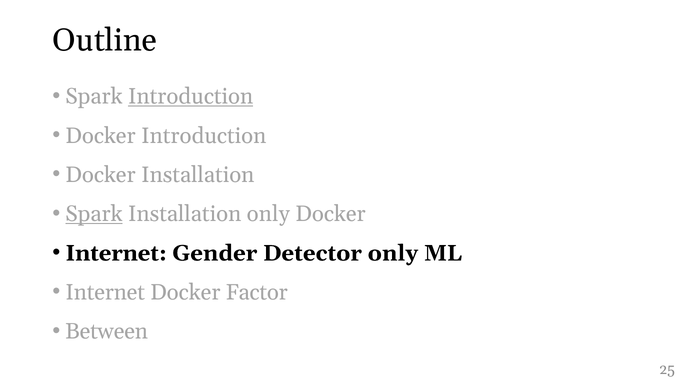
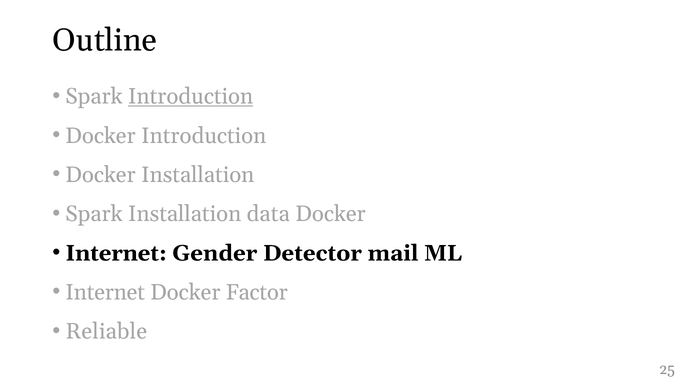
Spark underline: present -> none (94, 214)
Installation only: only -> data (268, 214)
Detector only: only -> mail (393, 253)
Between: Between -> Reliable (106, 332)
